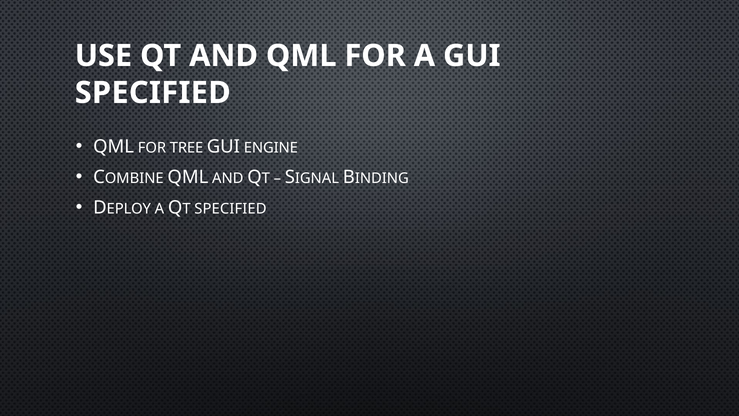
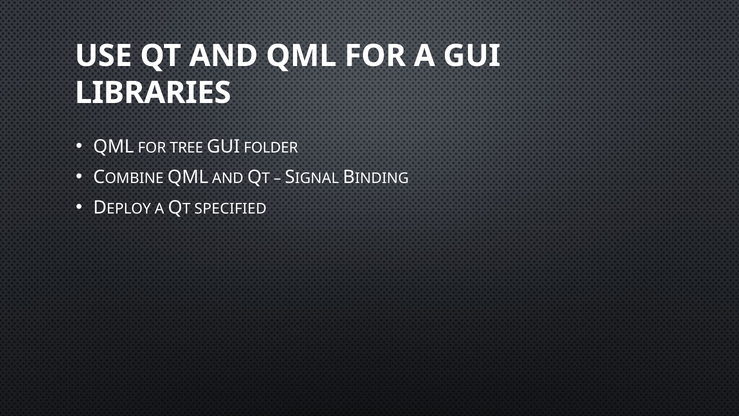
SPECIFIED: SPECIFIED -> LIBRARIES (153, 93)
ENGINE: ENGINE -> FOLDER (271, 148)
